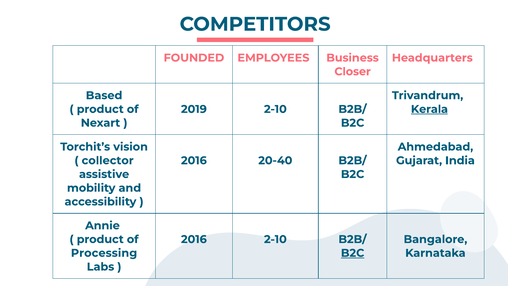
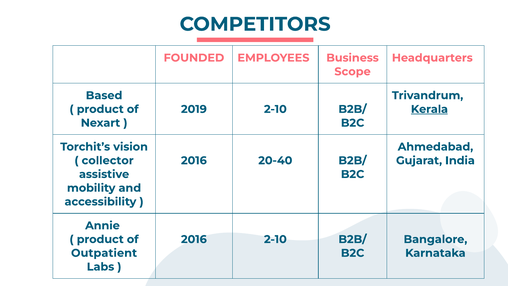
Closer: Closer -> Scope (353, 72)
Processing: Processing -> Outpatient (104, 253)
B2C underline: present -> none (353, 253)
